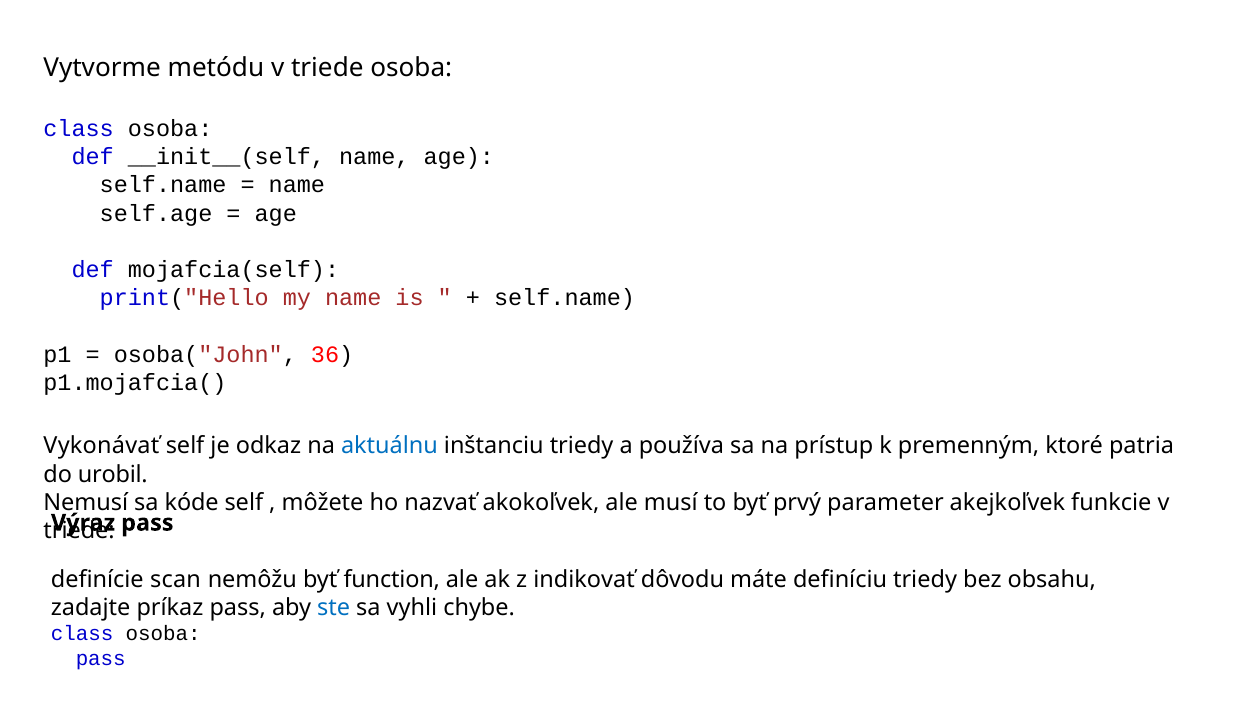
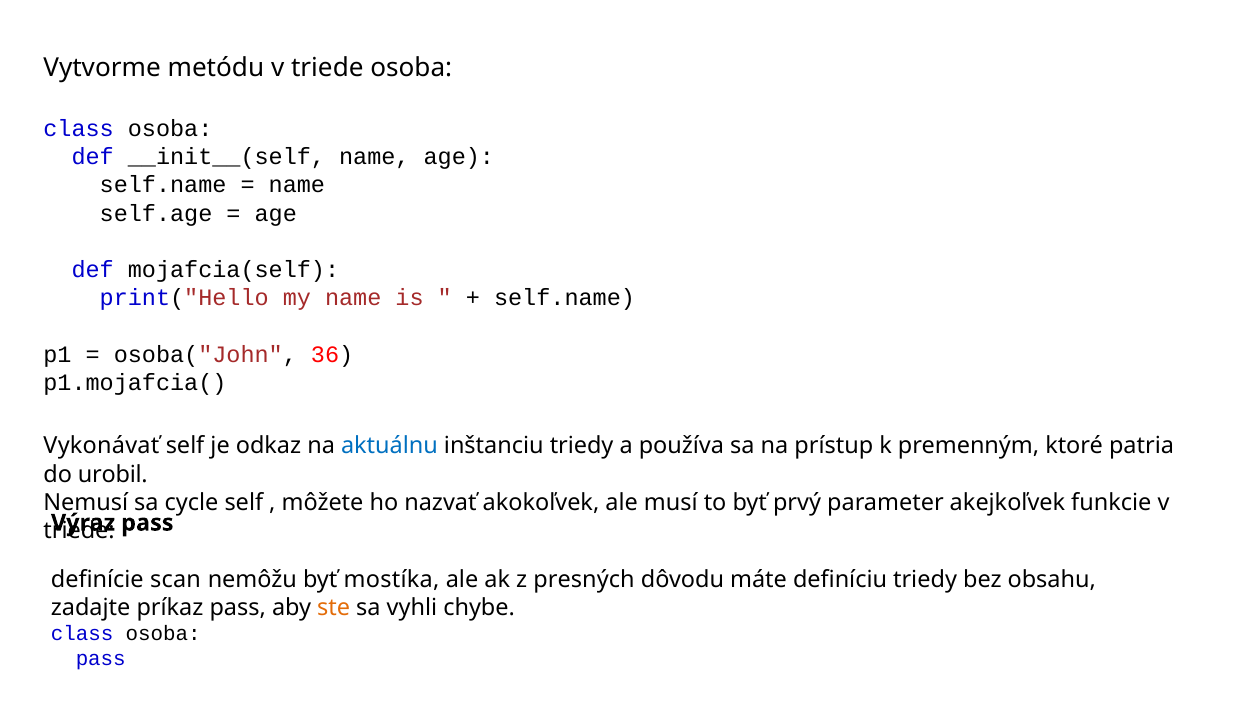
kóde: kóde -> cycle (192, 502)
function: function -> mostíka (392, 579)
indikovať: indikovať -> presných (584, 579)
ste colour: blue -> orange (334, 607)
